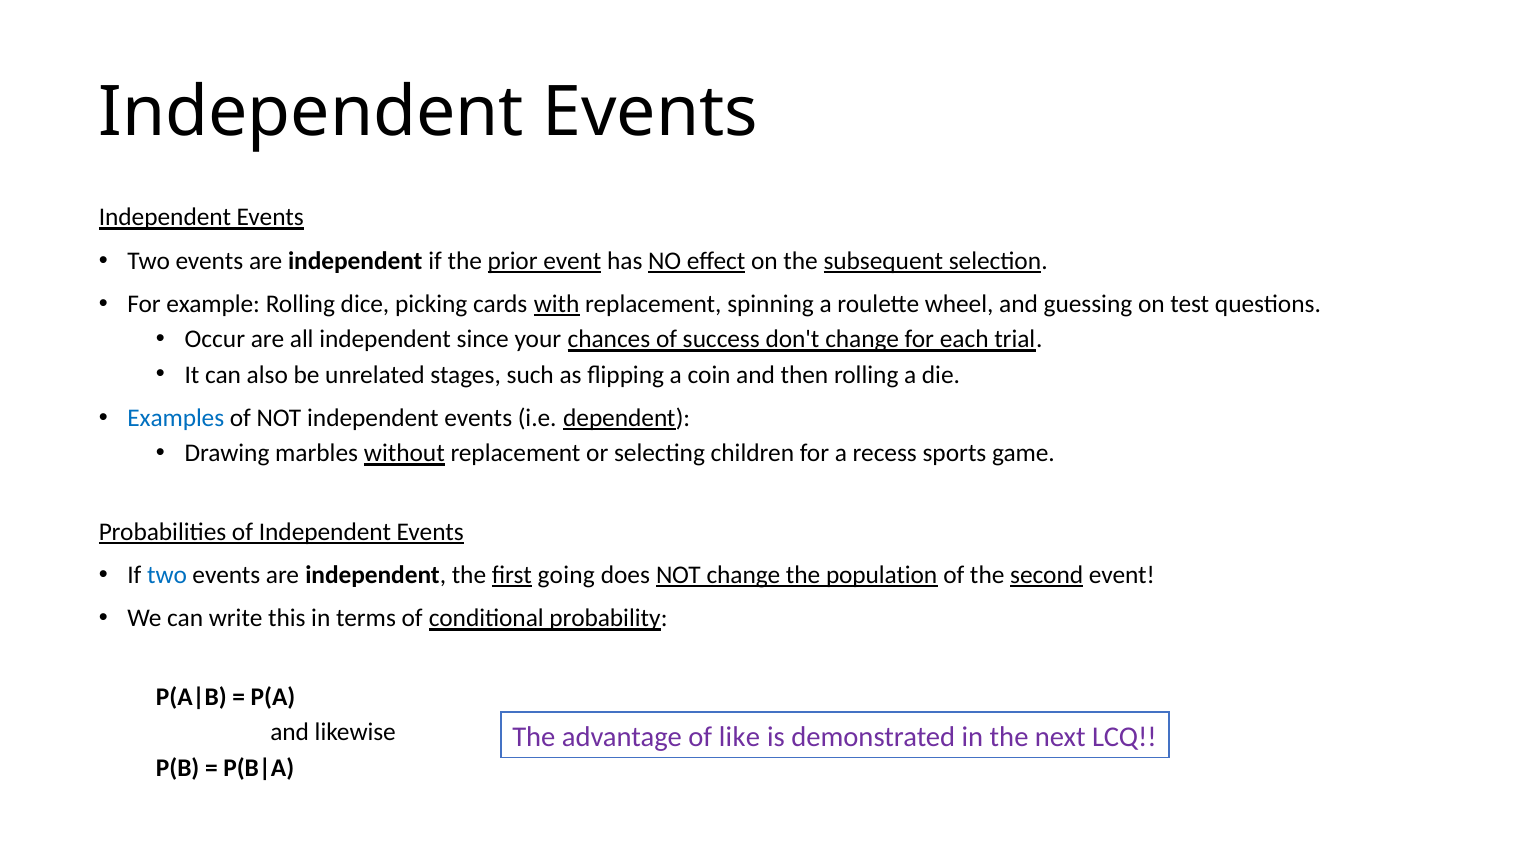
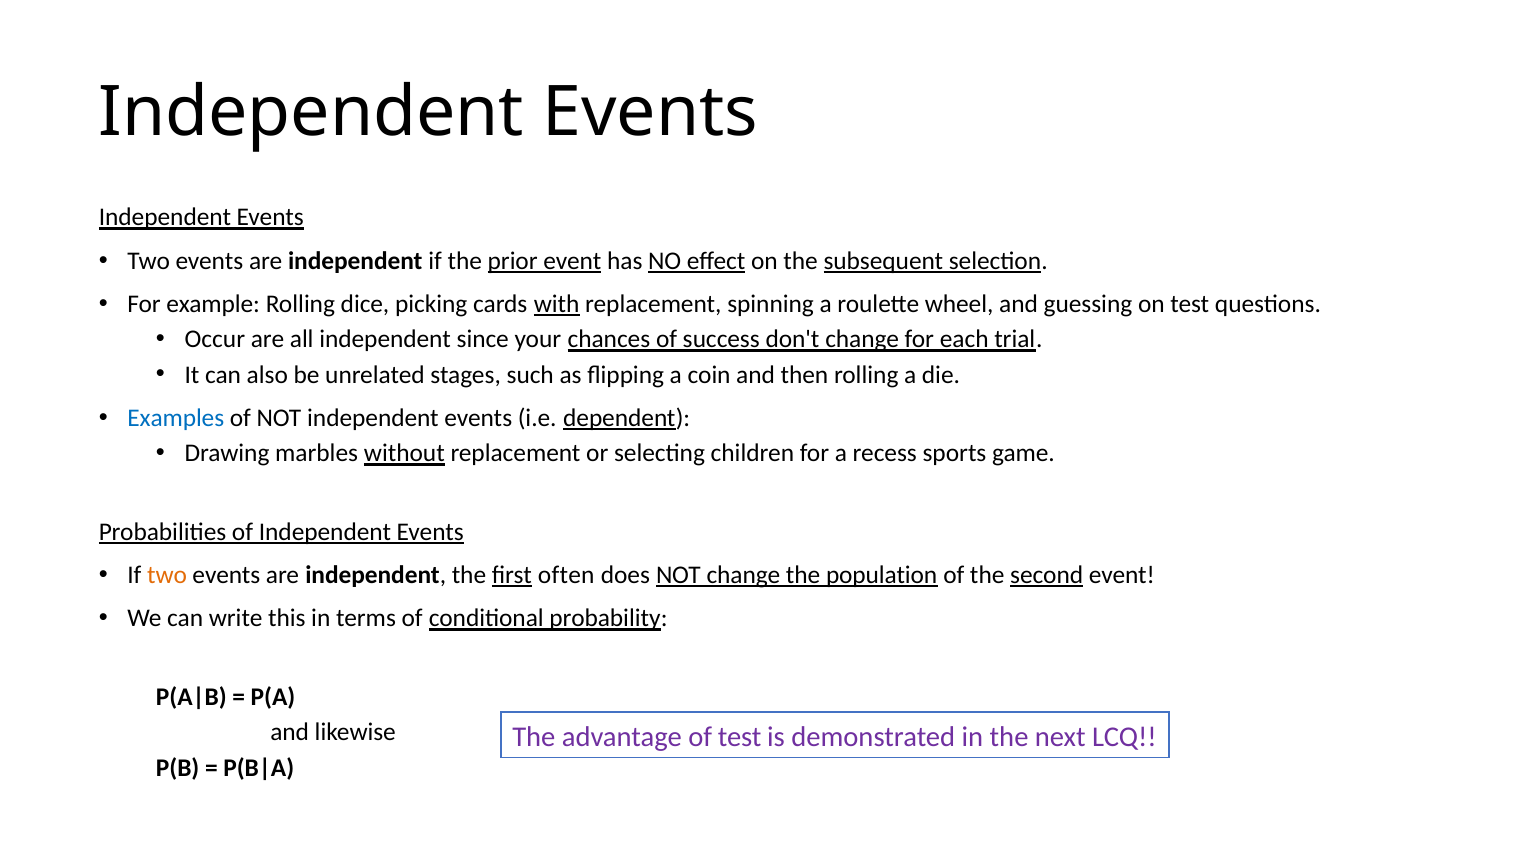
two colour: blue -> orange (167, 575)
going: going -> often (566, 575)
of like: like -> test (740, 737)
